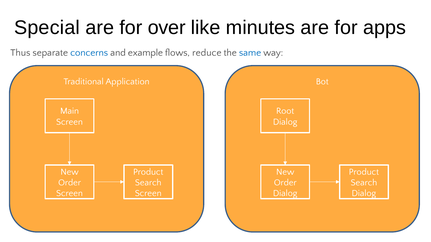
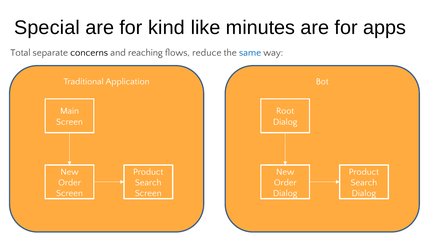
over: over -> kind (167, 28)
Thus: Thus -> Total (20, 53)
concerns colour: blue -> black (89, 53)
example: example -> reaching (145, 53)
